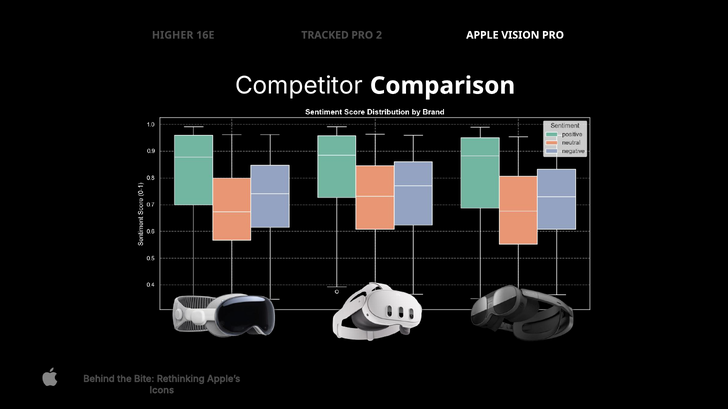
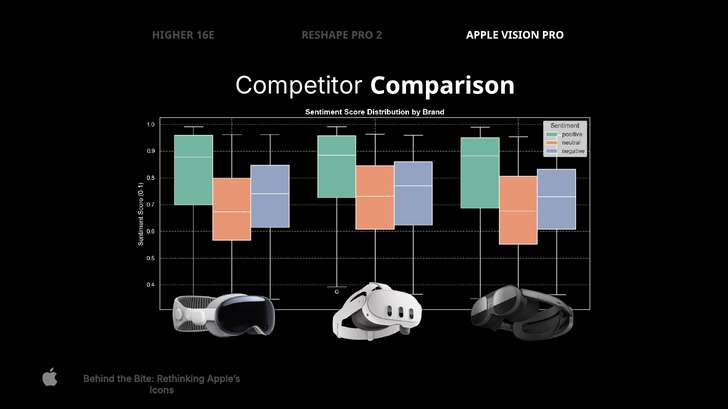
TRACKED: TRACKED -> RESHAPE (325, 35)
